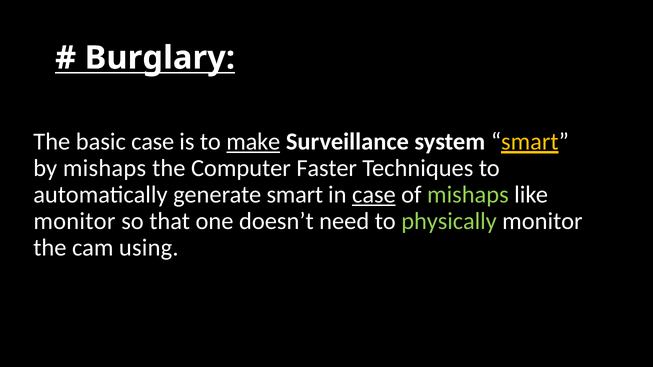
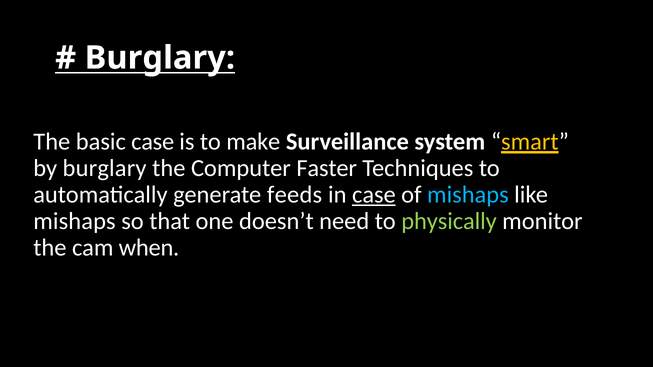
make underline: present -> none (253, 142)
by mishaps: mishaps -> burglary (105, 168)
generate smart: smart -> feeds (295, 195)
mishaps colour: light green -> light blue (468, 195)
monitor: monitor -> mishaps (75, 221)
using: using -> when (149, 248)
